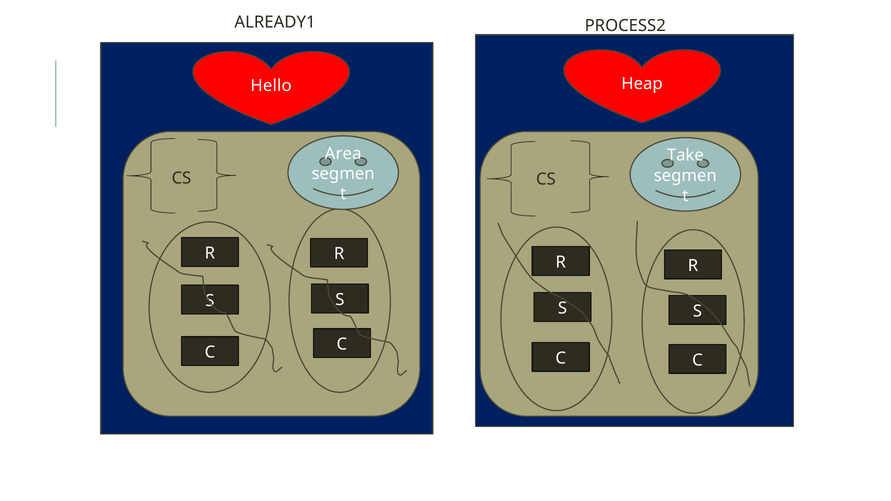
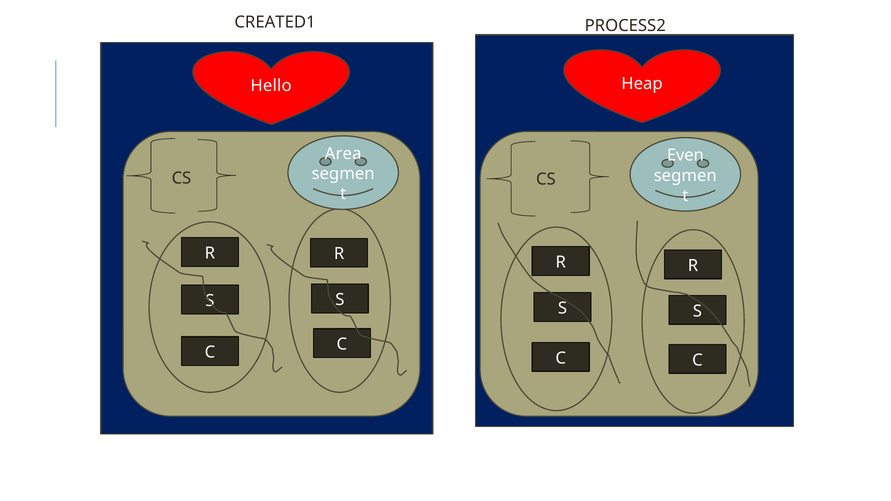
ALREADY1: ALREADY1 -> CREATED1 (275, 22)
Take: Take -> Even (685, 156)
